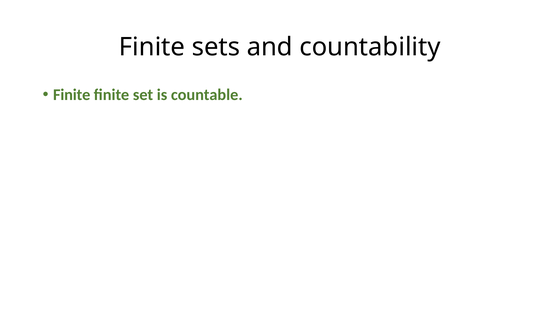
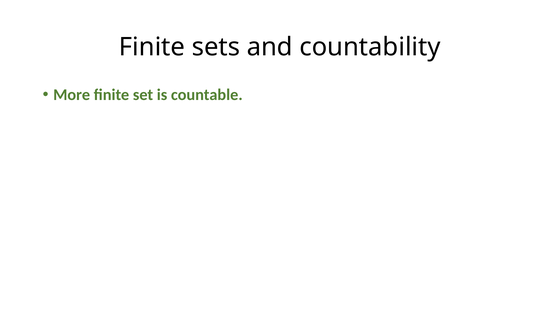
Finite: Finite -> More (72, 95)
